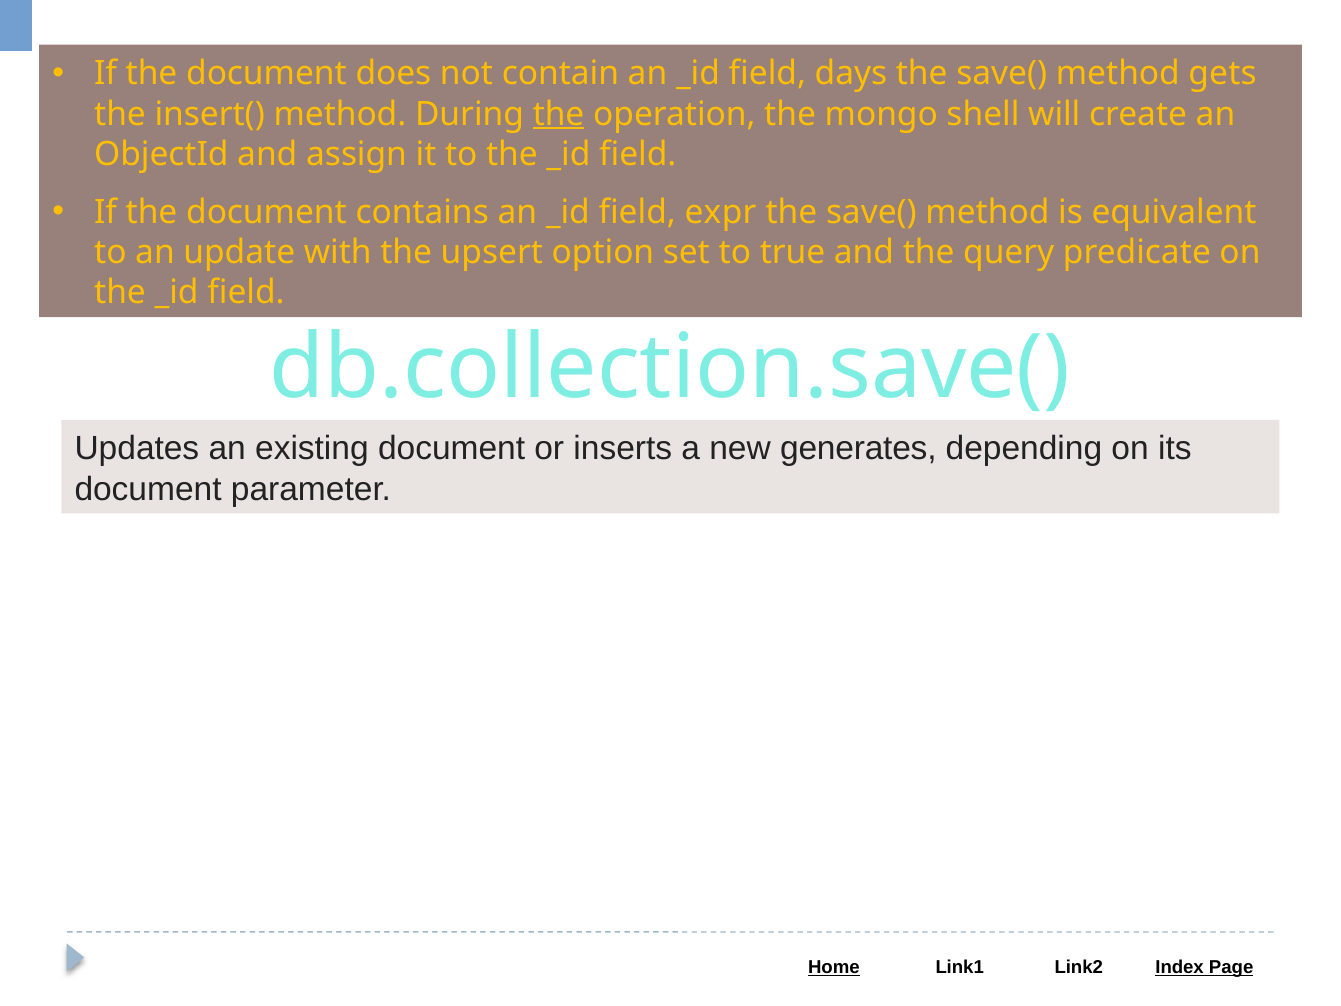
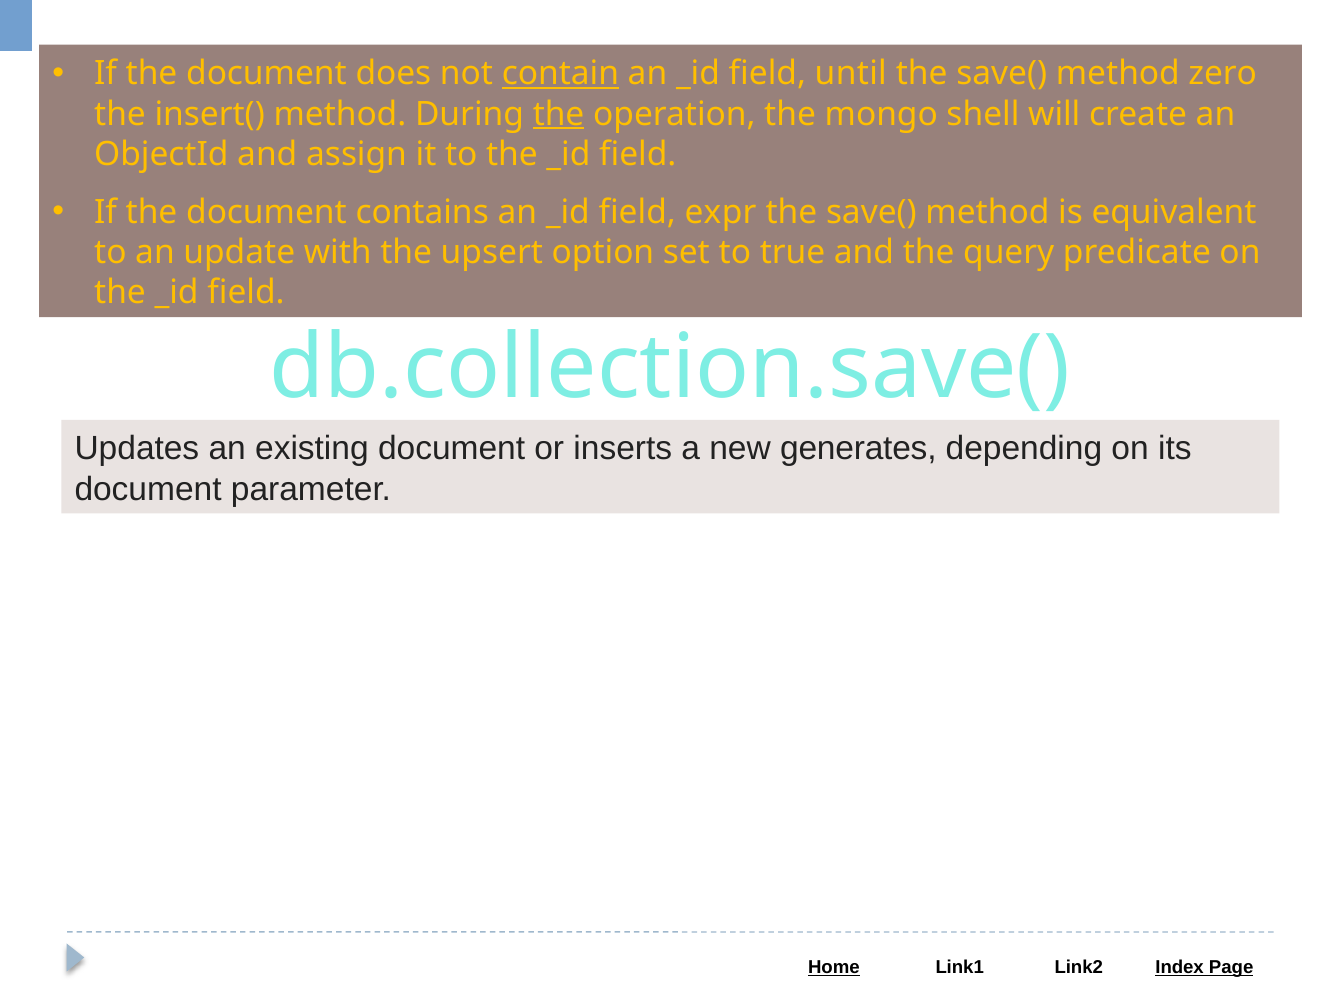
contain underline: none -> present (560, 74)
days: days -> until (851, 74)
gets: gets -> zero (1223, 74)
